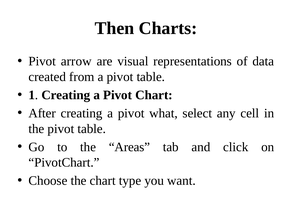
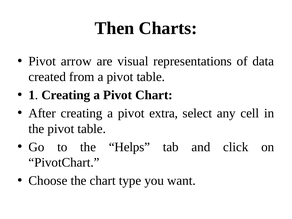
what: what -> extra (164, 113)
Areas: Areas -> Helps (129, 147)
